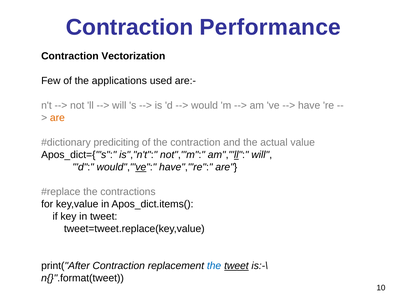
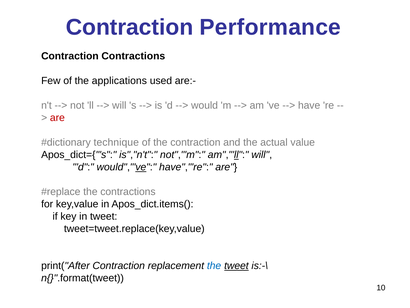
Contraction Vectorization: Vectorization -> Contractions (133, 56)
are colour: orange -> red (57, 118)
prediciting: prediciting -> technique (116, 142)
